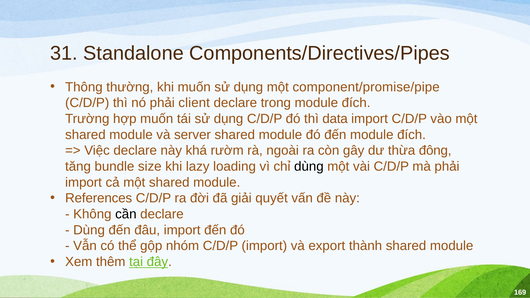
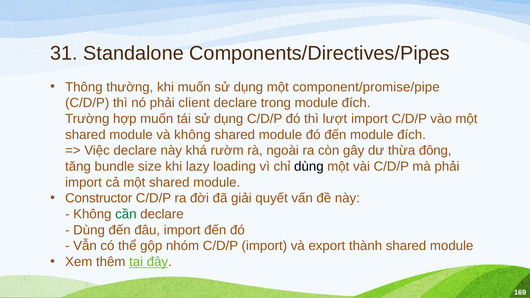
data: data -> lượt (335, 119)
và server: server -> không (192, 135)
References: References -> Constructor (99, 198)
cần colour: black -> green (126, 214)
